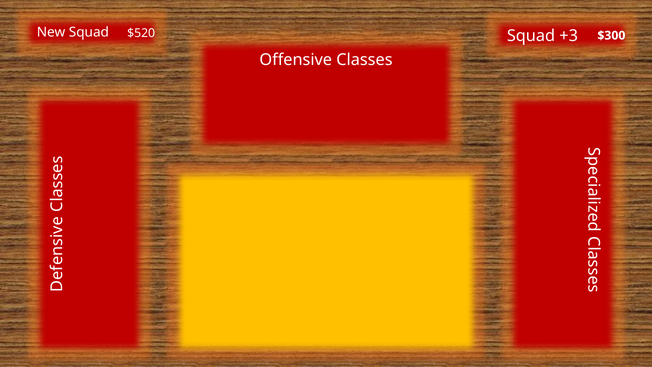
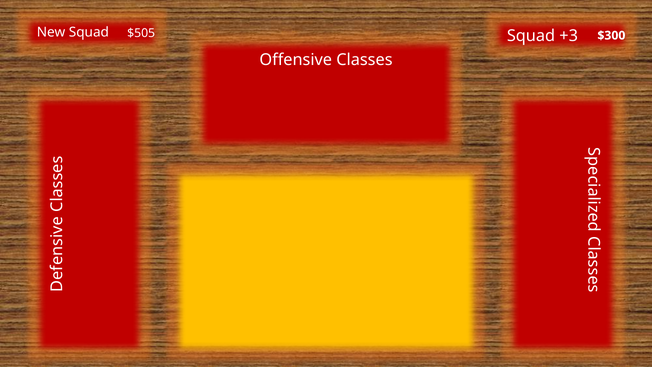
$520: $520 -> $505 (141, 33)
